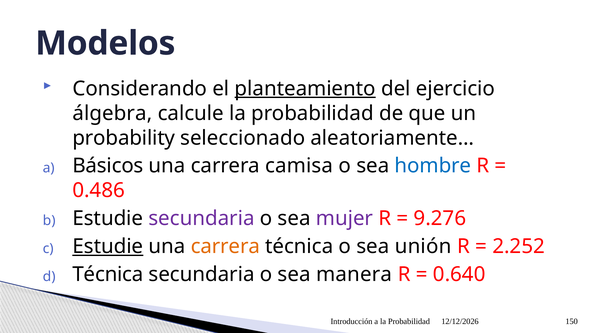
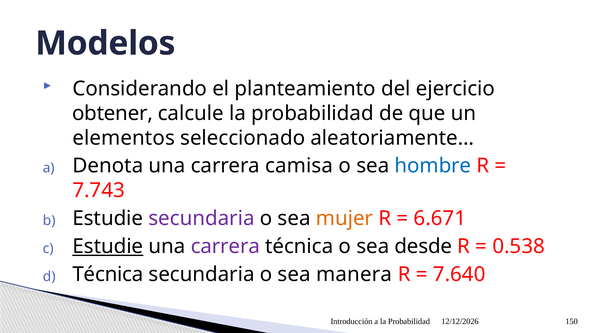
planteamiento underline: present -> none (305, 89)
álgebra: álgebra -> obtener (113, 113)
probability: probability -> elementos (124, 138)
Básicos: Básicos -> Denota (108, 166)
0.486: 0.486 -> 7.743 (99, 191)
mujer colour: purple -> orange (345, 218)
9.276: 9.276 -> 6.671 (440, 218)
carrera colour: orange -> purple (225, 246)
unión: unión -> desde (423, 246)
2.252: 2.252 -> 0.538 (519, 246)
0.640: 0.640 -> 7.640 (459, 274)
